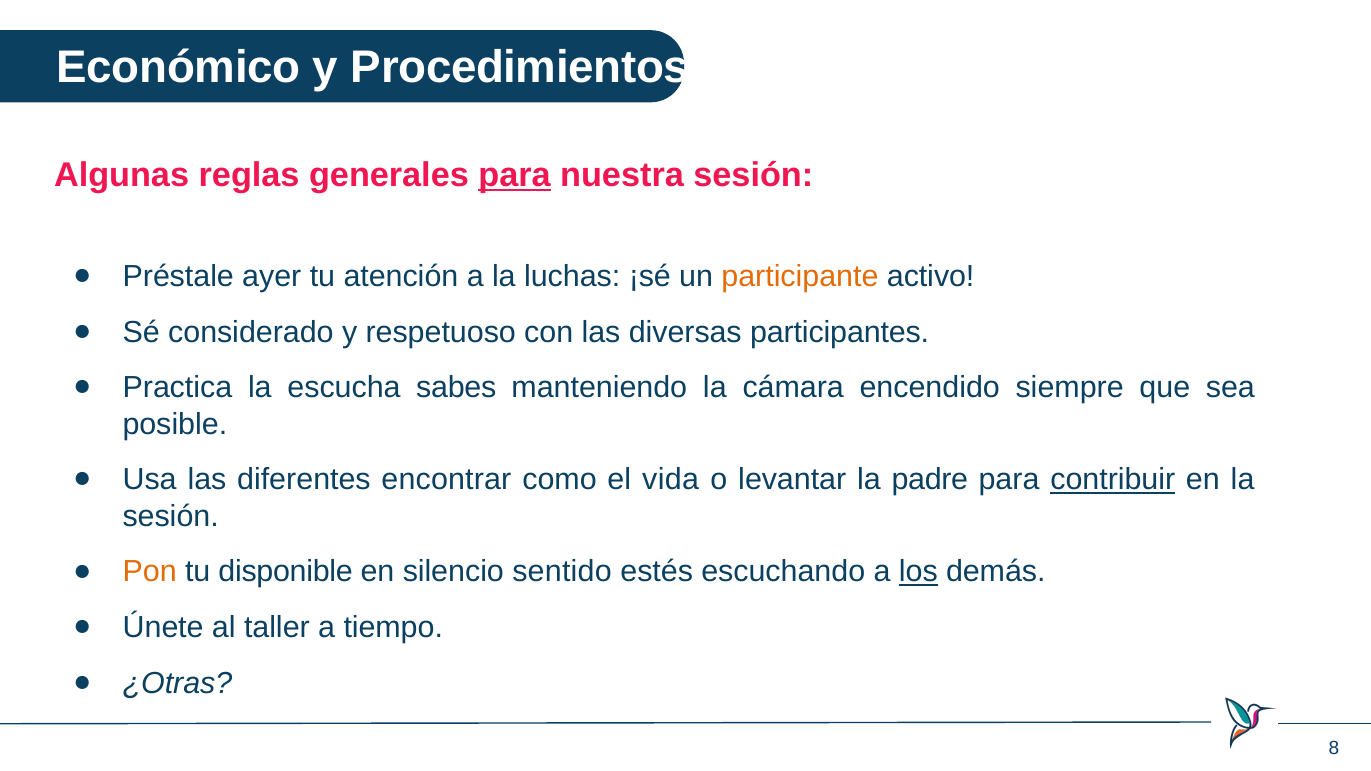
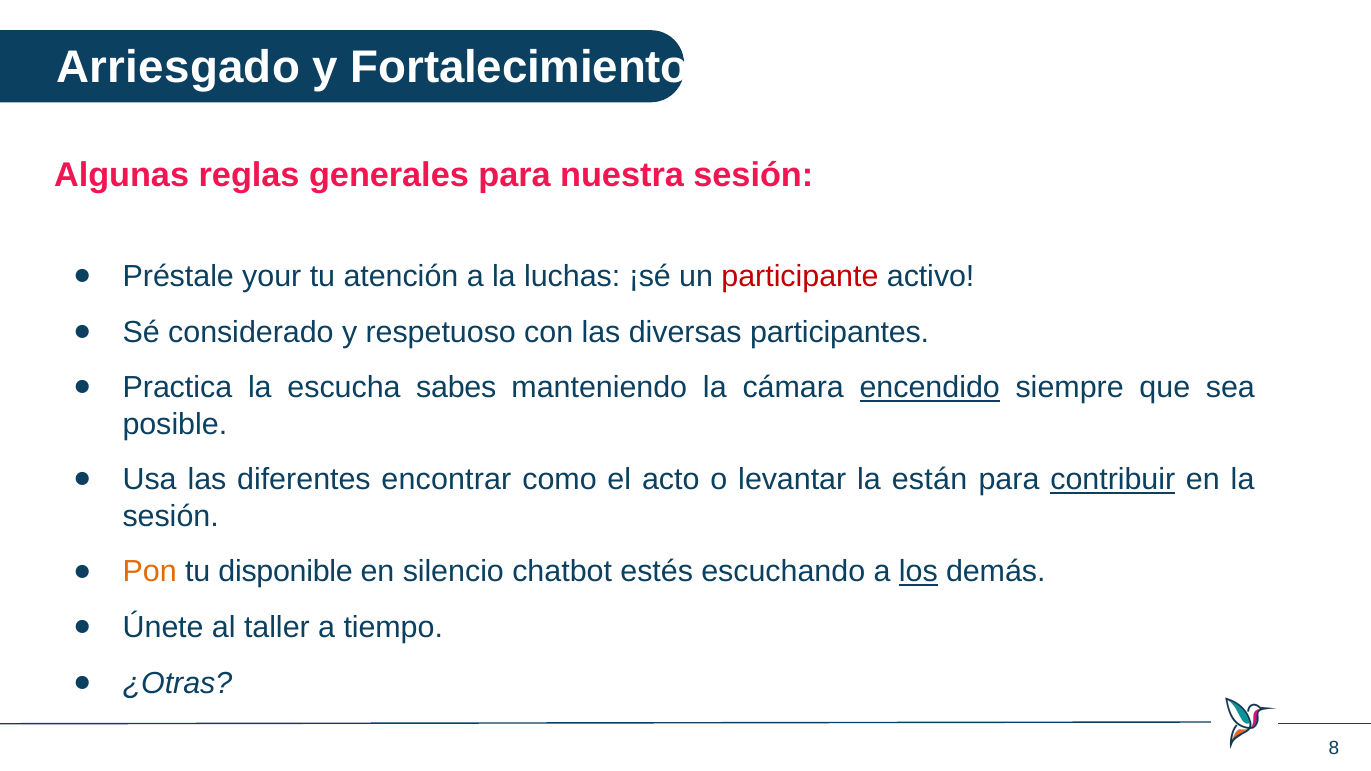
Económico: Económico -> Arriesgado (178, 67)
Procedimientos: Procedimientos -> Fortalecimiento (520, 67)
para underline: present -> none (515, 176)
ayer: ayer -> your (272, 277)
participante colour: orange -> red (800, 277)
encendido underline: none -> present (930, 388)
vida: vida -> acto (671, 480)
padre: padre -> están (930, 480)
sentido: sentido -> chatbot (562, 572)
